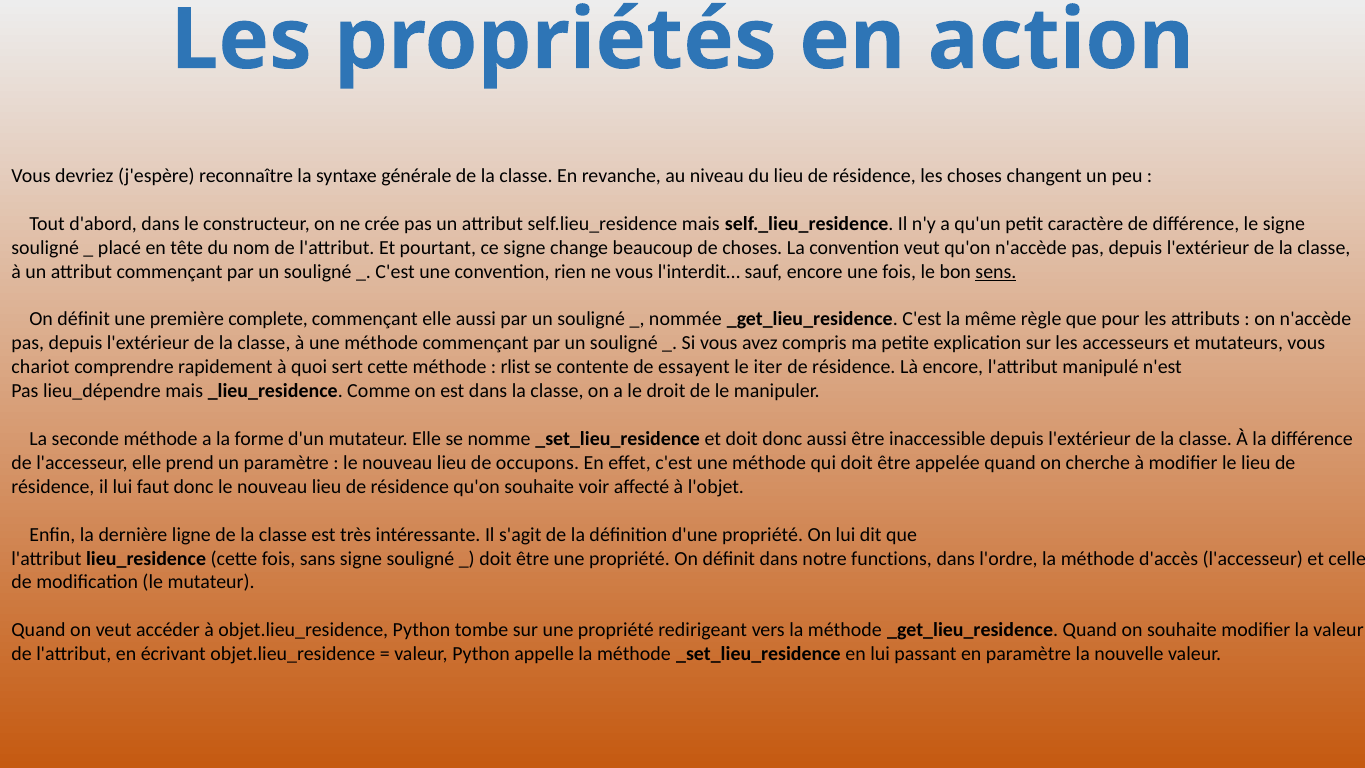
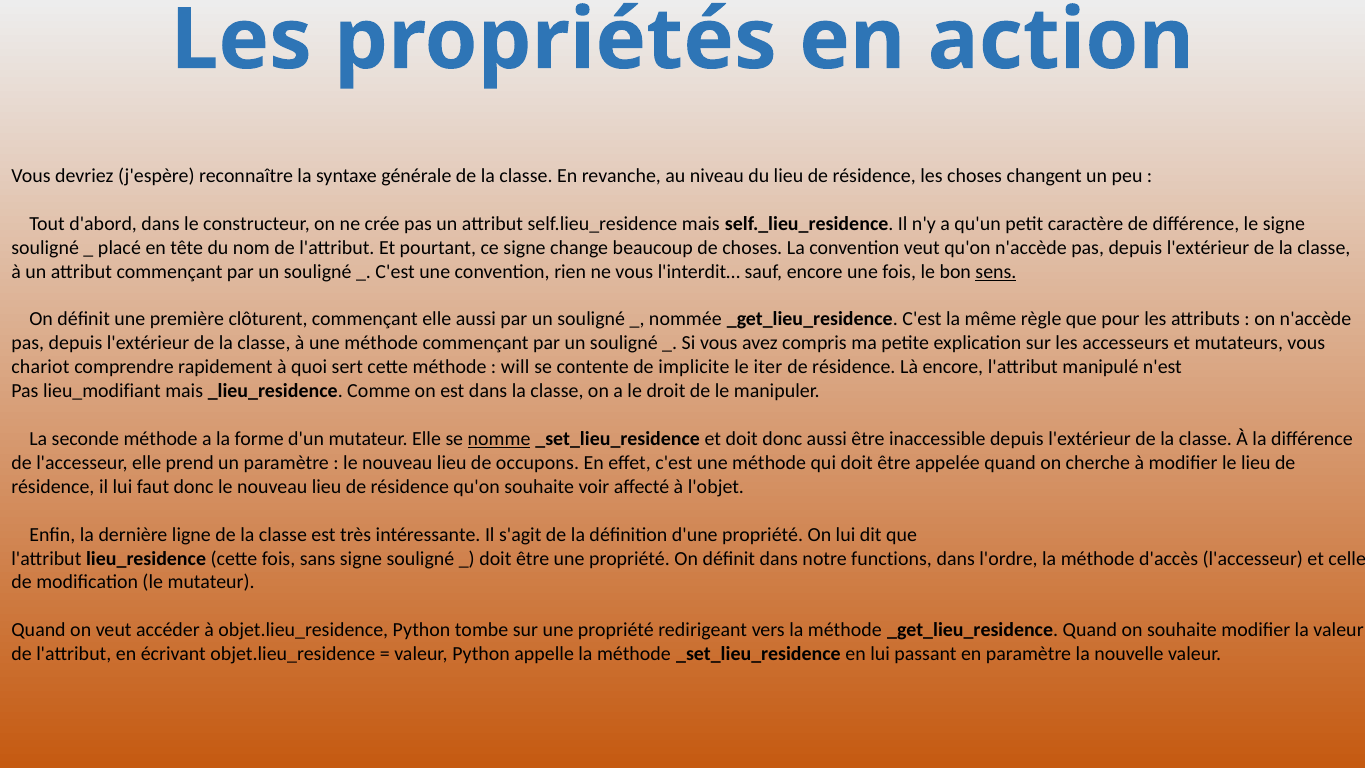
complete: complete -> clôturent (268, 319)
rlist: rlist -> will (515, 367)
essayent: essayent -> implicite (694, 367)
lieu_dépendre: lieu_dépendre -> lieu_modifiant (102, 391)
nomme underline: none -> present (499, 439)
